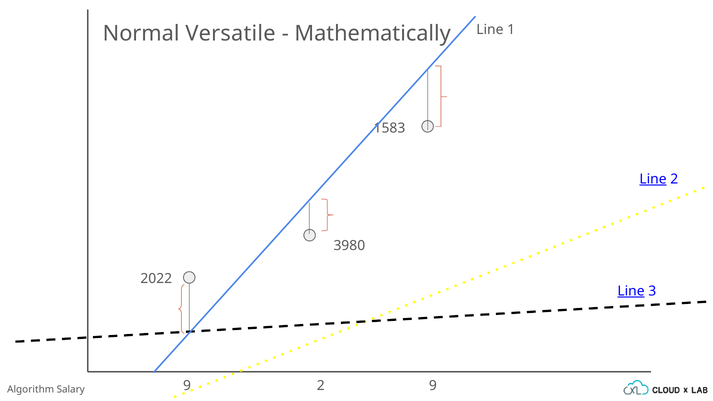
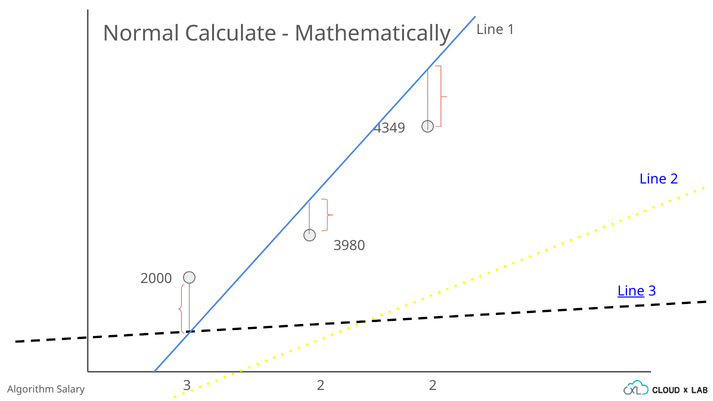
Versatile: Versatile -> Calculate (231, 34)
1583: 1583 -> 4349 (389, 128)
Line underline: present -> none (653, 179)
2022: 2022 -> 2000 (156, 279)
Salary 9: 9 -> 3 (187, 386)
2 9: 9 -> 2 (433, 386)
